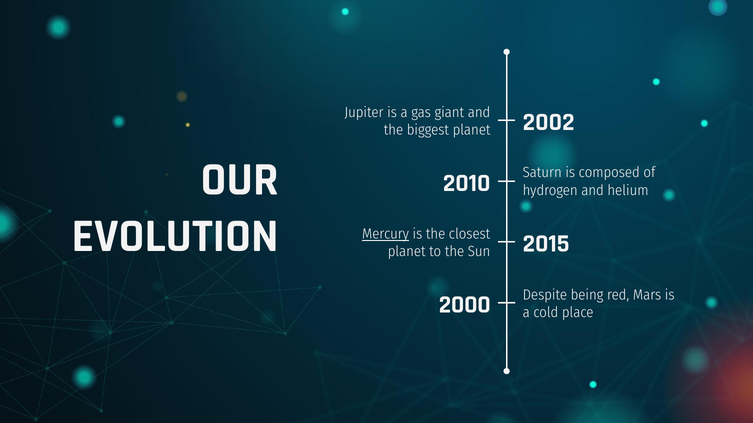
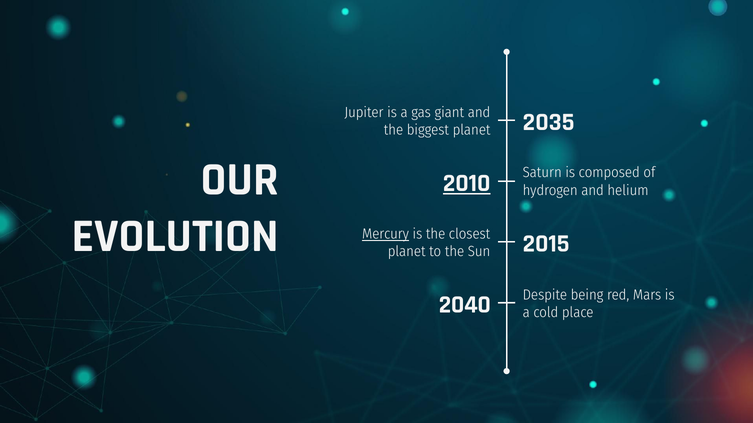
2002: 2002 -> 2035 (549, 122)
2010 underline: none -> present (467, 183)
2000: 2000 -> 2040 (465, 305)
